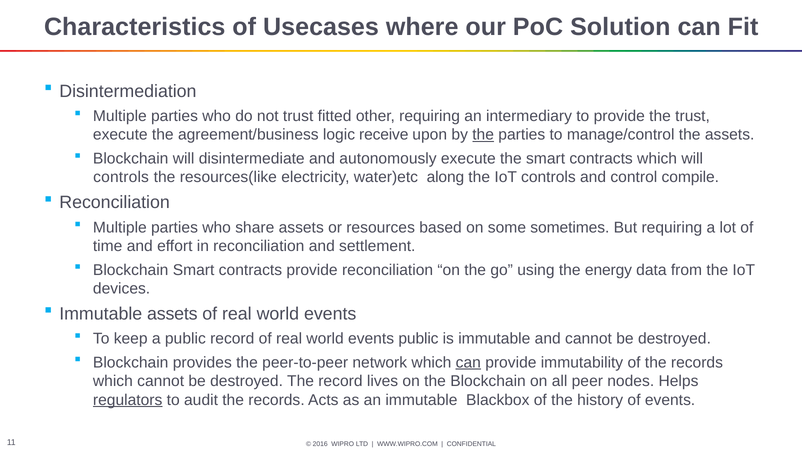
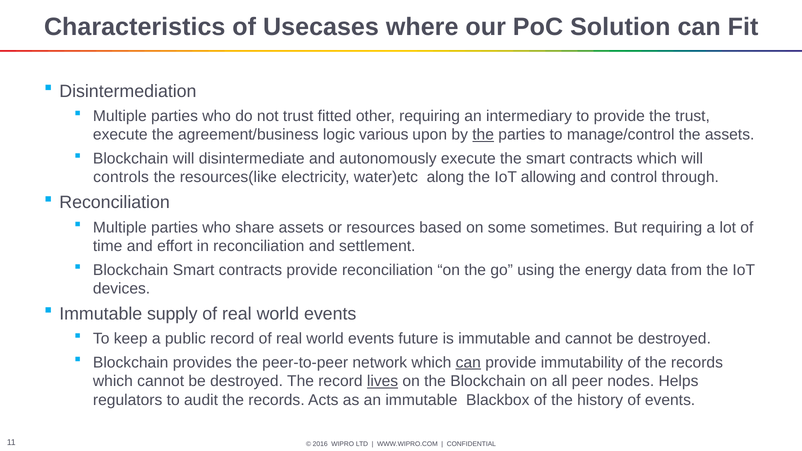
receive: receive -> various (384, 135)
IoT controls: controls -> allowing (548, 177)
compile: compile -> through (690, 177)
Immutable assets: assets -> supply (172, 314)
events public: public -> future (418, 339)
lives underline: none -> present (383, 381)
regulators underline: present -> none (128, 400)
